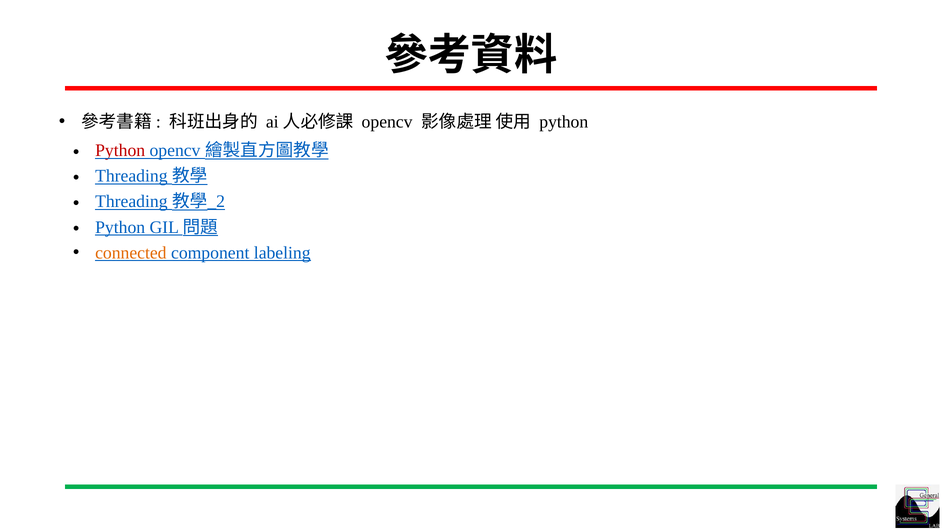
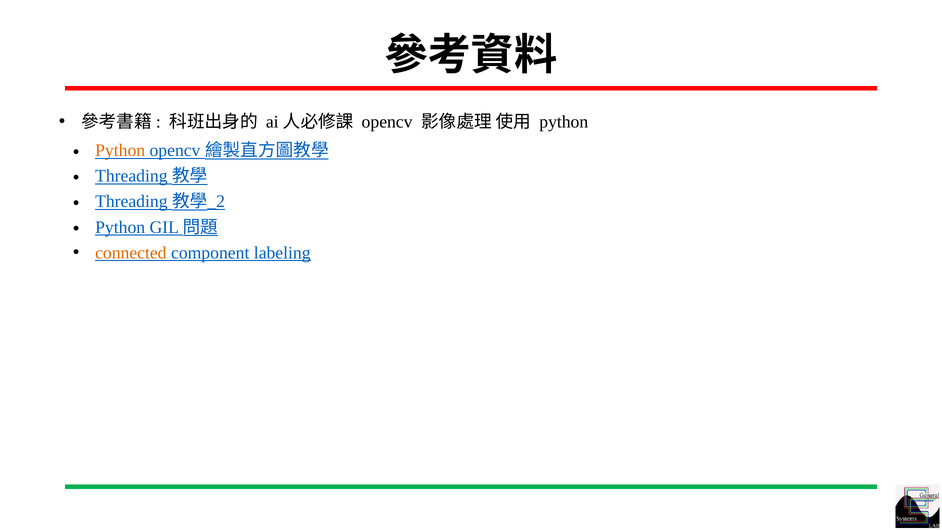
Python colour: red -> orange (120, 150)
